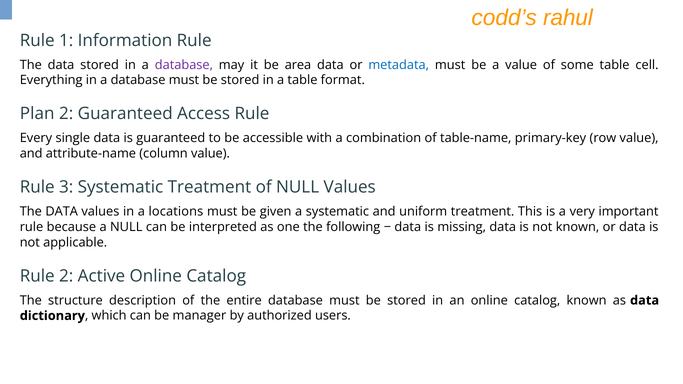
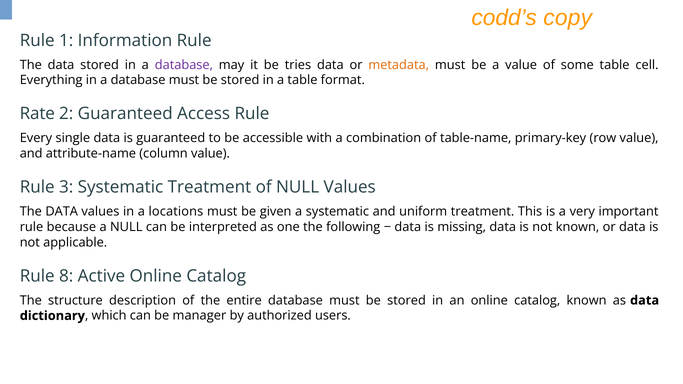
rahul: rahul -> copy (568, 18)
area: area -> tries (298, 65)
metadata colour: blue -> orange (399, 65)
Plan: Plan -> Rate (37, 114)
Rule 2: 2 -> 8 (66, 276)
